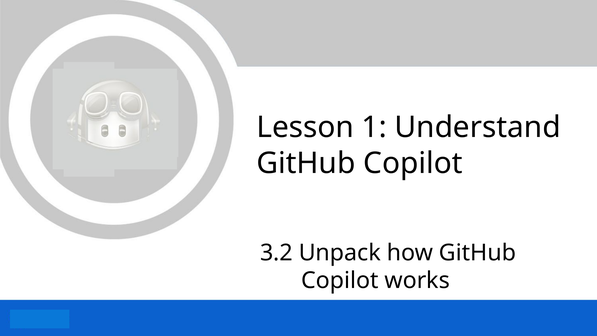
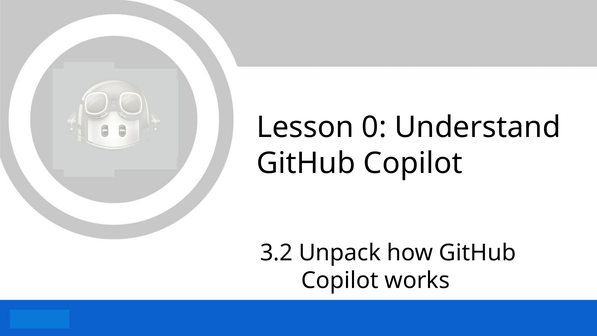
1: 1 -> 0 (374, 127)
